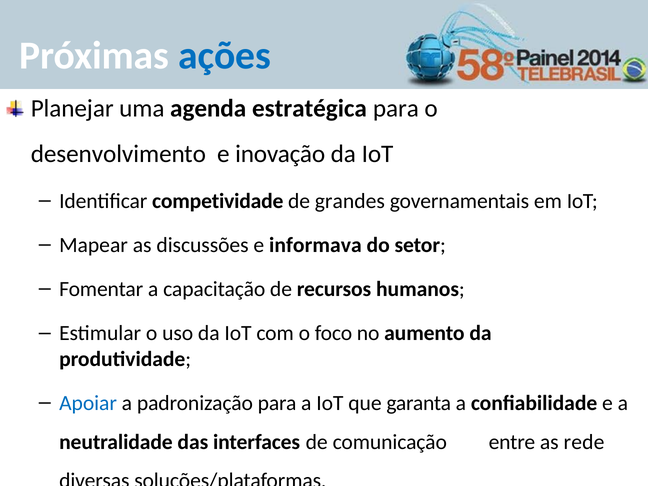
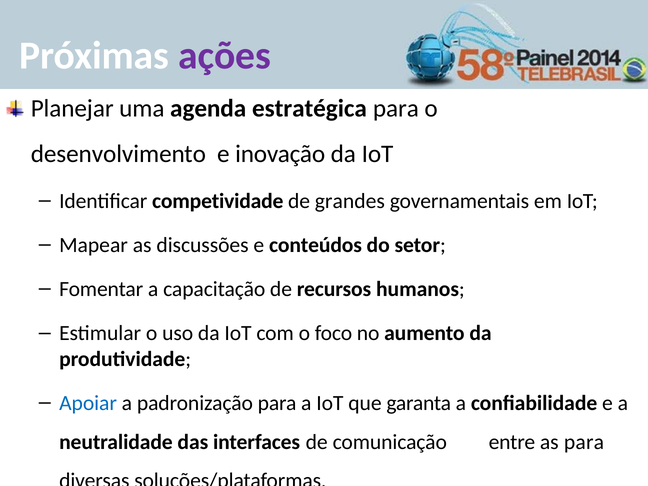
ações colour: blue -> purple (224, 56)
informava: informava -> conteúdos (315, 245)
as rede: rede -> para (584, 442)
